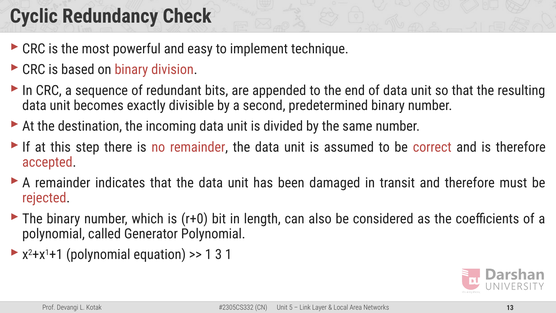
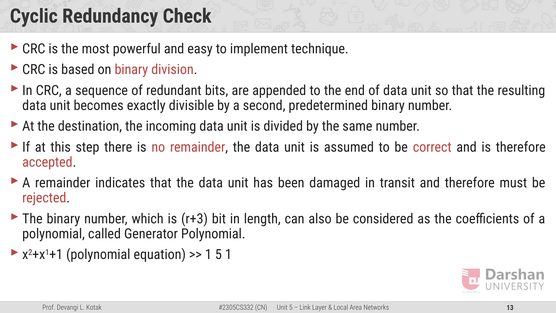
r+0: r+0 -> r+3 (195, 219)
1 3: 3 -> 5 (218, 255)
